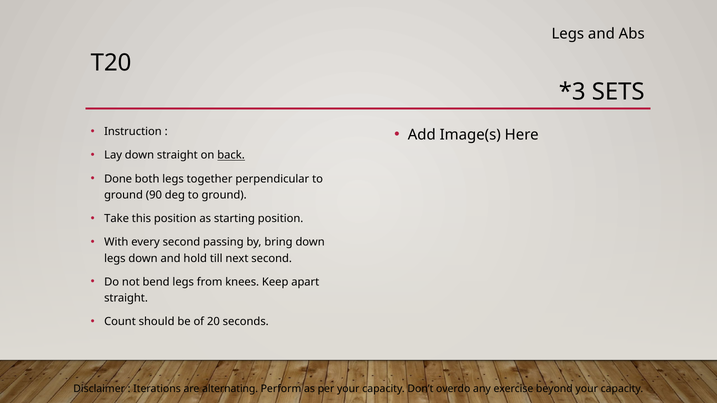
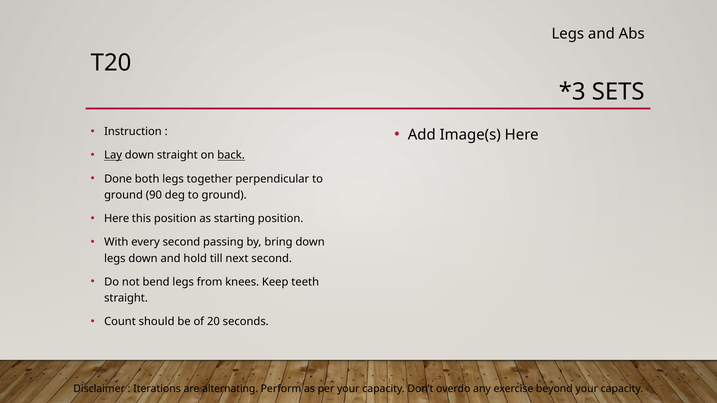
Lay underline: none -> present (113, 155)
Take: Take -> Here (117, 219)
apart: apart -> teeth (305, 282)
